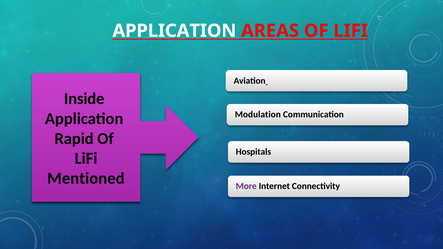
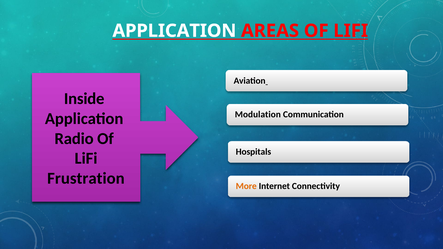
Rapid: Rapid -> Radio (74, 139)
Mentioned: Mentioned -> Frustration (86, 179)
More colour: purple -> orange (246, 186)
